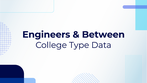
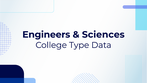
Between: Between -> Sciences (103, 34)
